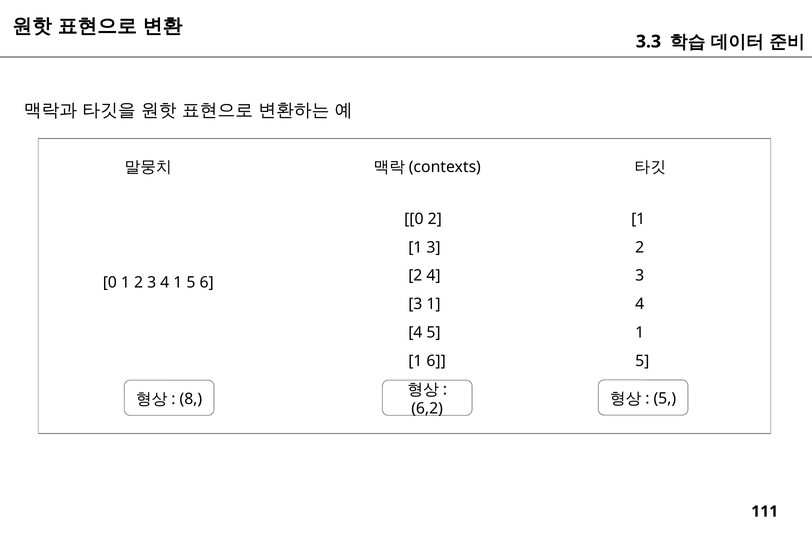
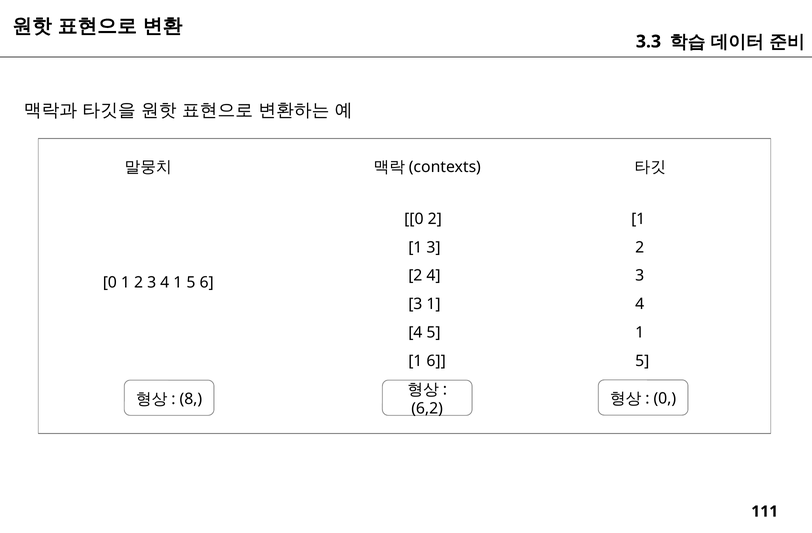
5: 5 -> 0 (665, 399)
